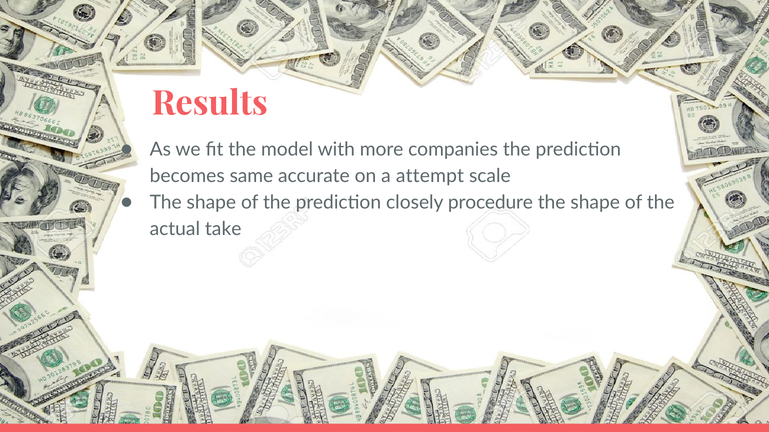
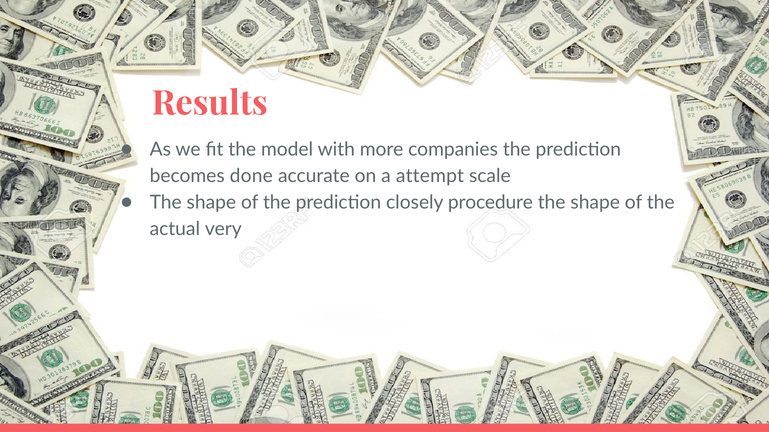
same: same -> done (251, 176)
take: take -> very (223, 229)
